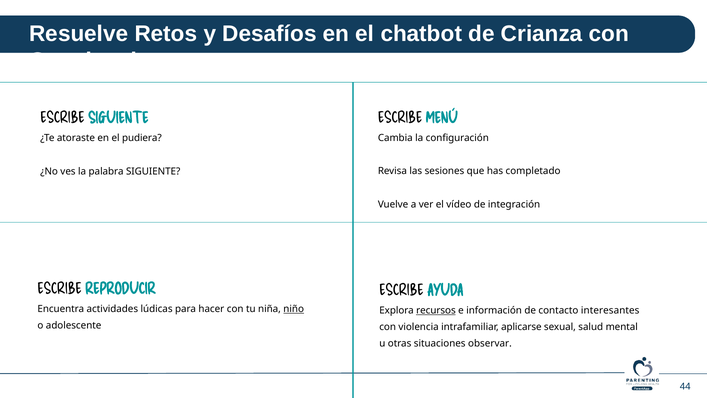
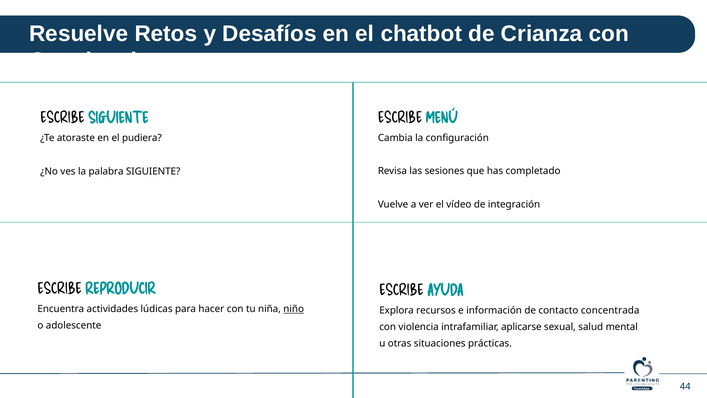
recursos underline: present -> none (436, 310)
interesantes: interesantes -> concentrada (610, 310)
observar: observar -> prácticas (490, 343)
